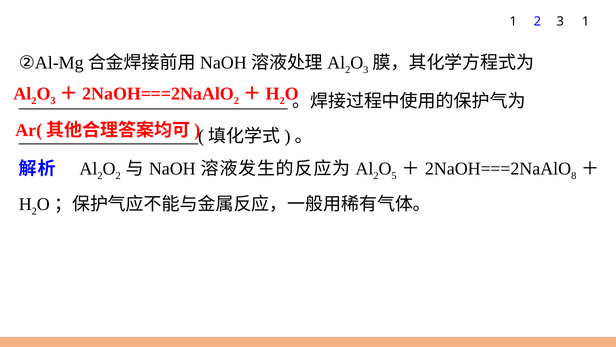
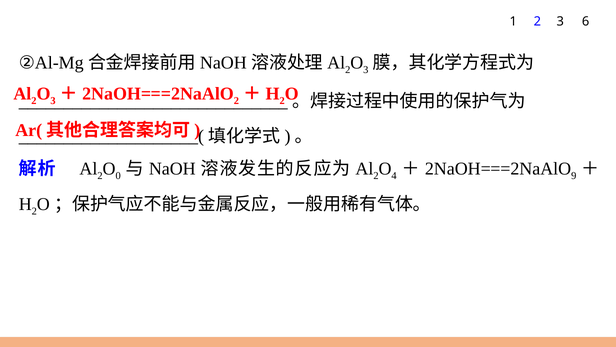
3 1: 1 -> 6 (586, 21)
2: 2 -> 0 (118, 176)
5: 5 -> 4 (394, 176)
8: 8 -> 9 (574, 176)
